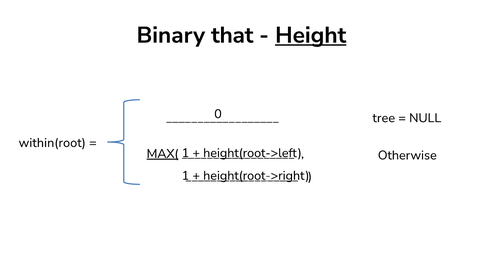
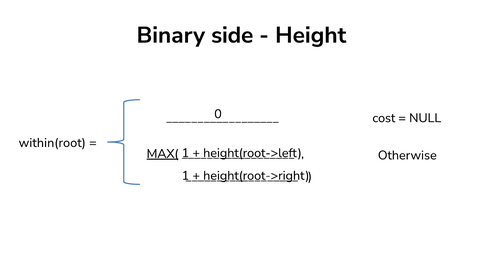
that: that -> side (232, 35)
Height underline: present -> none (311, 35)
tree: tree -> cost (384, 118)
